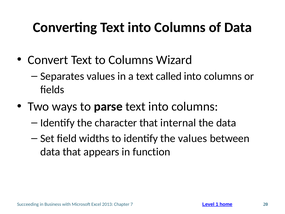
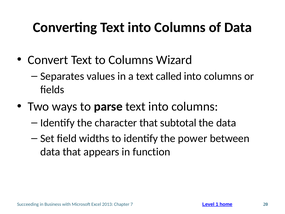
internal: internal -> subtotal (178, 123)
the values: values -> power (193, 138)
